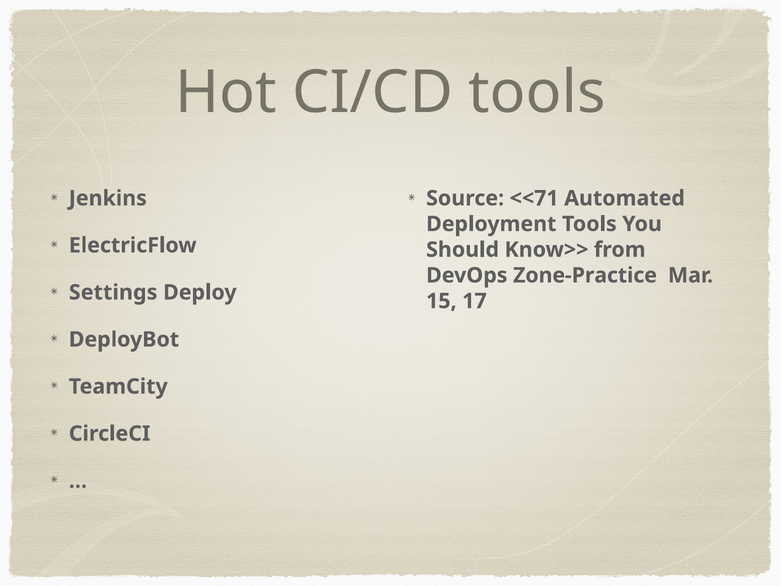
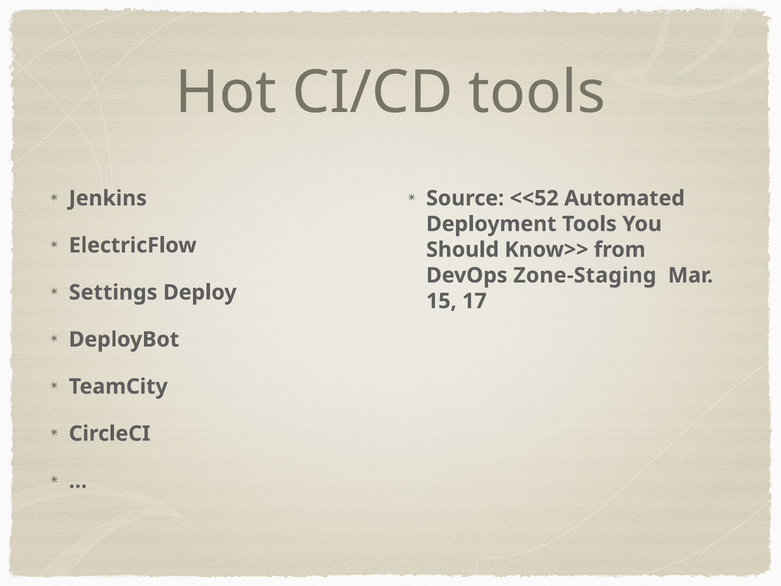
<<71: <<71 -> <<52 (534, 198)
Zone-Practice: Zone-Practice -> Zone-Staging (585, 275)
